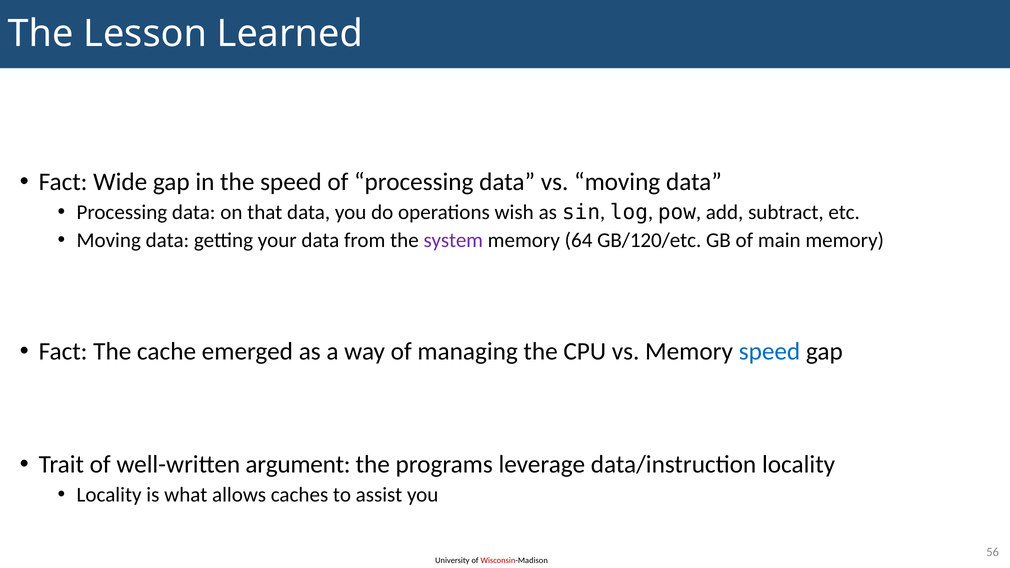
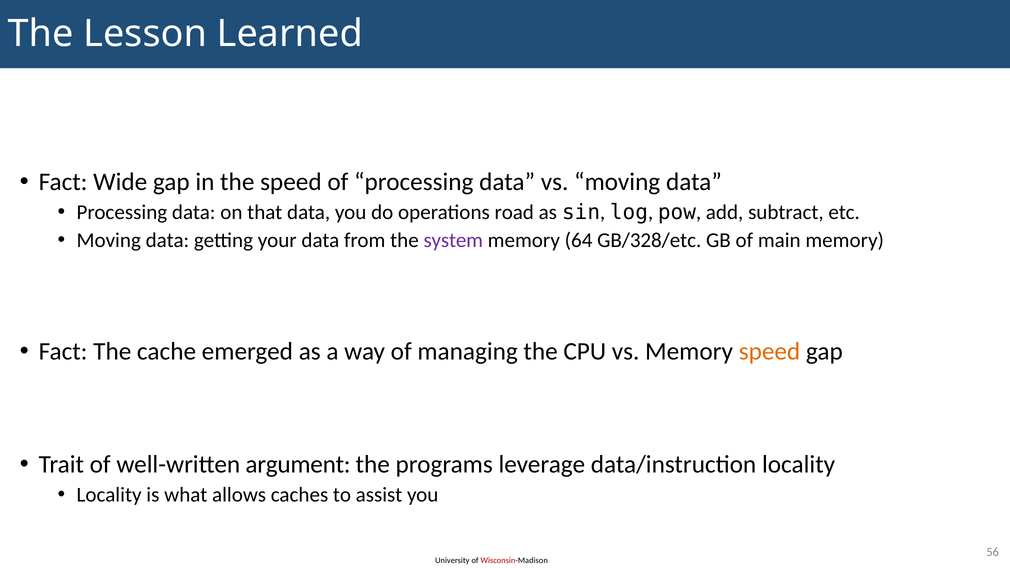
wish: wish -> road (514, 212)
GB/120/etc: GB/120/etc -> GB/328/etc (649, 240)
speed colour: blue -> orange (770, 351)
